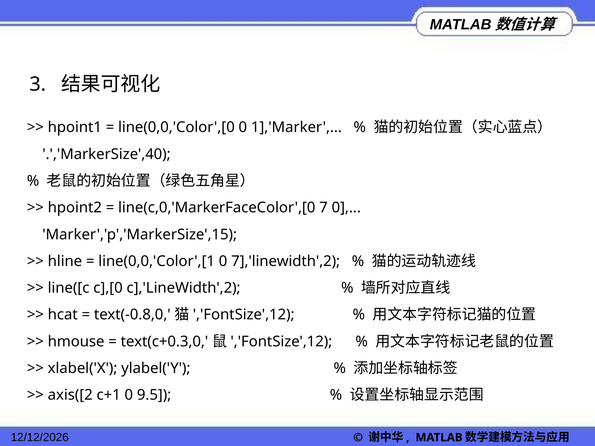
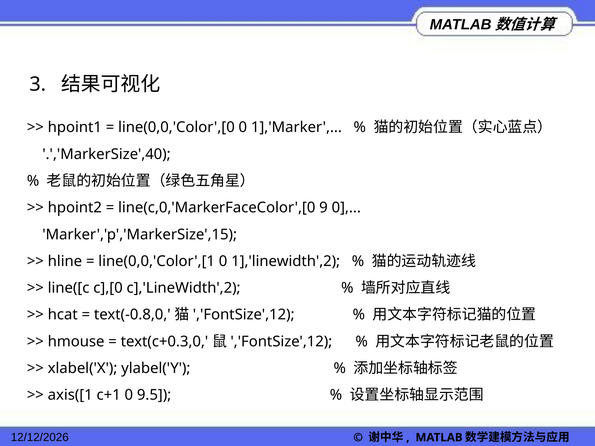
7: 7 -> 9 (323, 208)
7],'linewidth',2: 7],'linewidth',2 -> 1],'linewidth',2 (286, 261)
axis([2: axis([2 -> axis([1 (70, 395)
